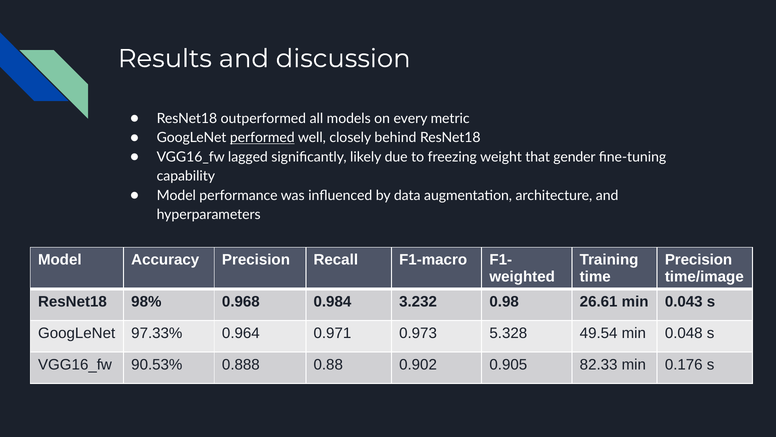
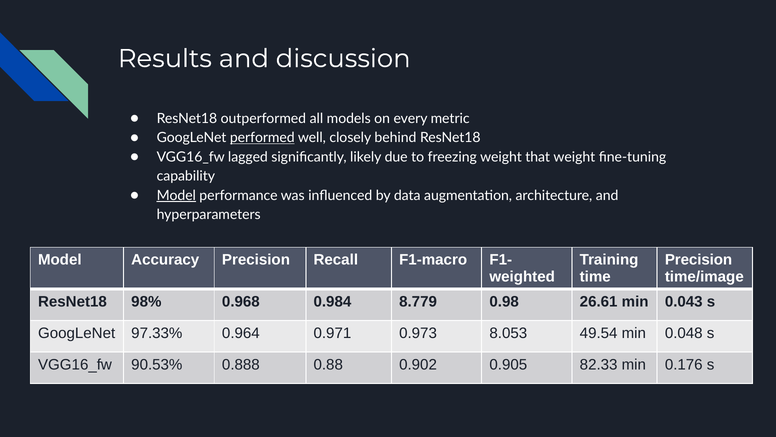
that gender: gender -> weight (574, 157)
Model underline: none -> present (176, 195)
3.232: 3.232 -> 8.779 (418, 301)
5.328: 5.328 -> 8.053 (508, 333)
